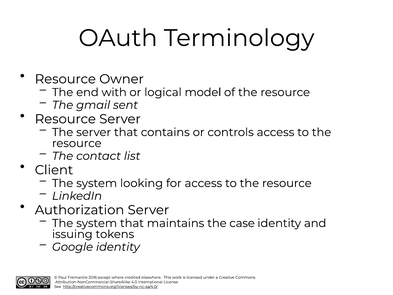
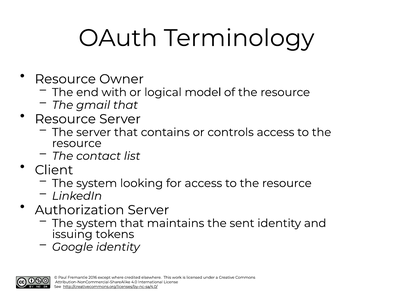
gmail sent: sent -> that (126, 105)
case: case -> sent (242, 223)
